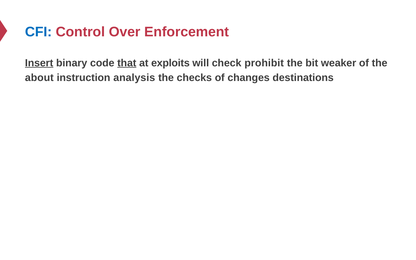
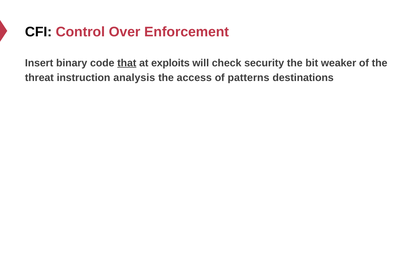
CFI colour: blue -> black (38, 32)
Insert underline: present -> none (39, 63)
prohibit: prohibit -> security (264, 63)
about: about -> threat (39, 78)
checks: checks -> access (194, 78)
changes: changes -> patterns (249, 78)
